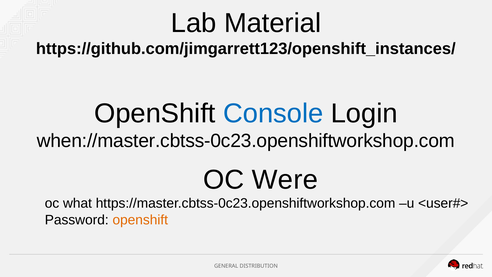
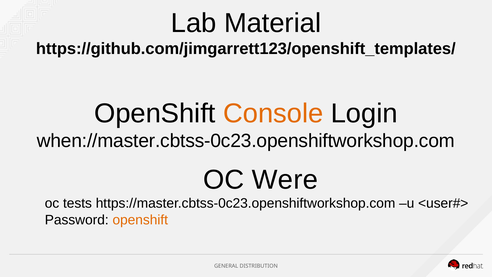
https://github.com/jimgarrett123/openshift_instances/: https://github.com/jimgarrett123/openshift_instances/ -> https://github.com/jimgarrett123/openshift_templates/ (246, 49)
Console colour: blue -> orange (273, 113)
what: what -> tests (77, 203)
